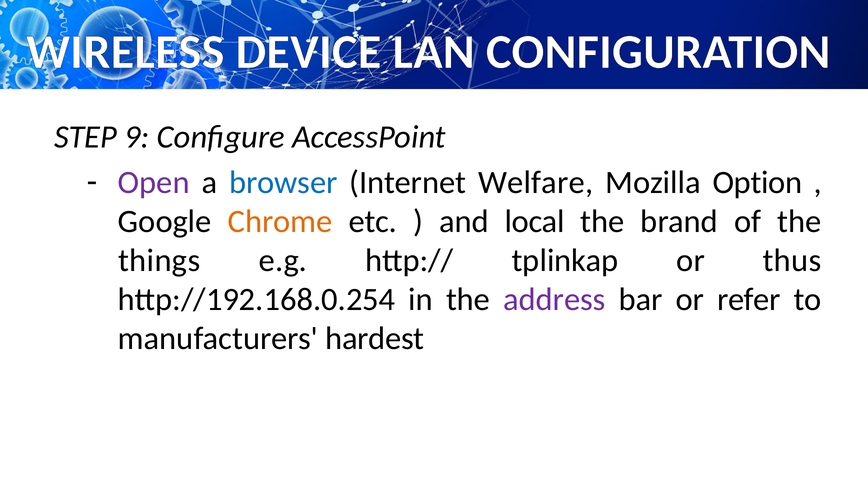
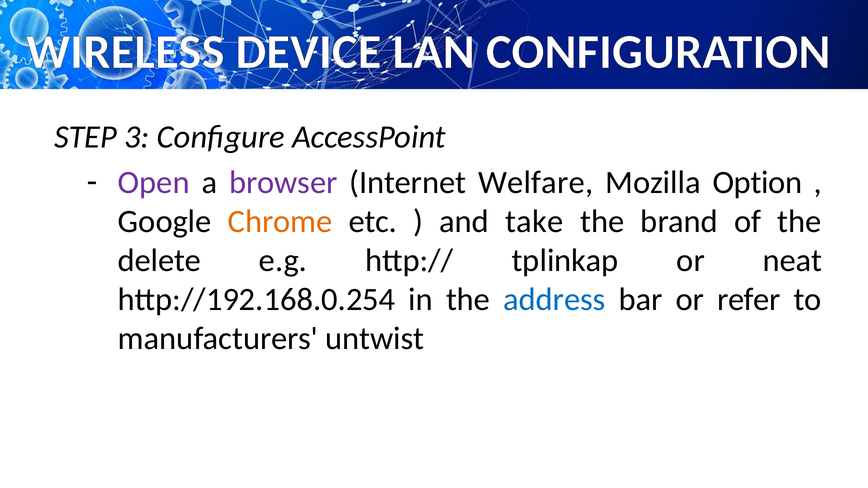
9: 9 -> 3 (137, 137)
browser colour: blue -> purple (283, 183)
local: local -> take (534, 222)
things: things -> delete (159, 261)
thus: thus -> neat (792, 261)
address colour: purple -> blue (554, 300)
hardest: hardest -> untwist (375, 339)
